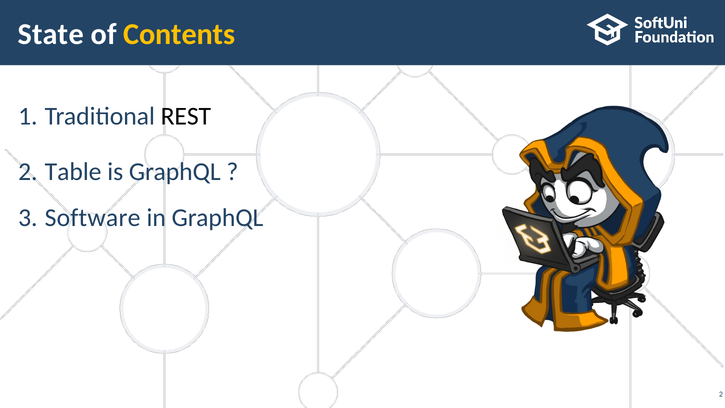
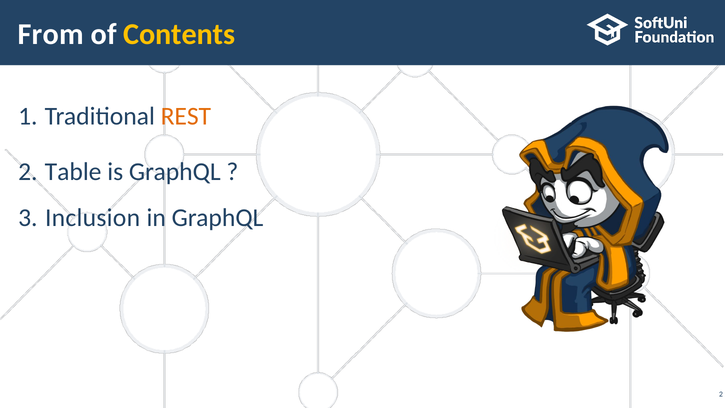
State: State -> From (51, 34)
REST colour: black -> orange (186, 116)
Software: Software -> Inclusion (93, 218)
